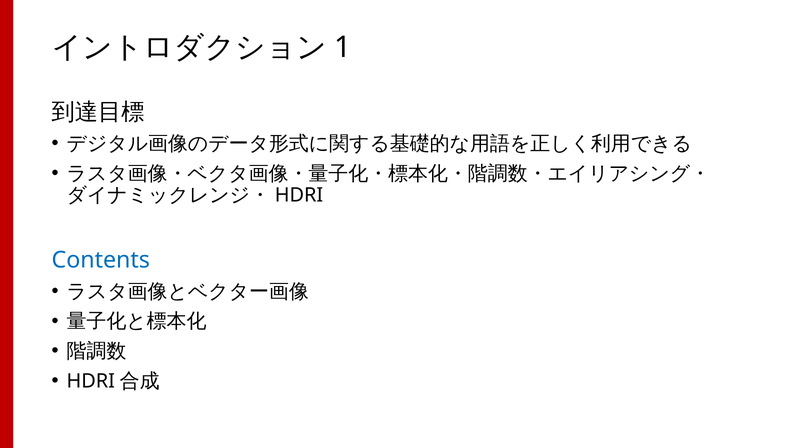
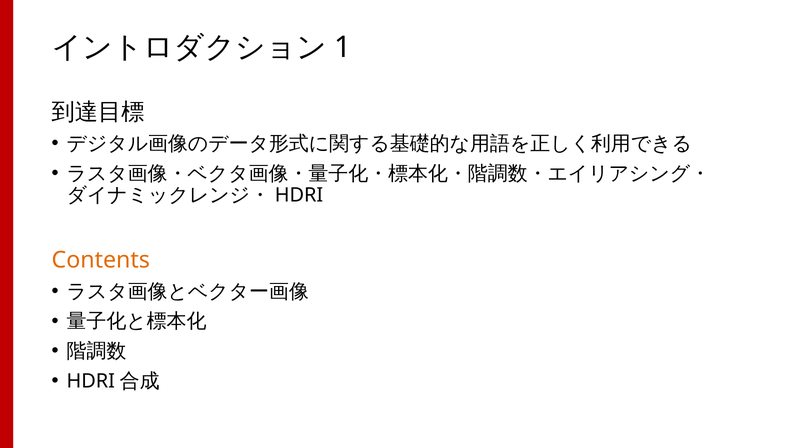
Contents colour: blue -> orange (101, 260)
